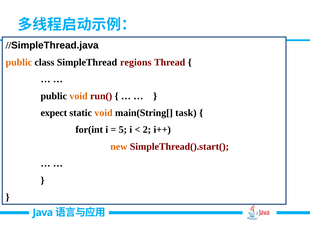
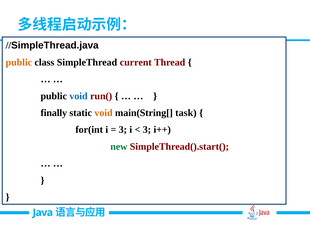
regions: regions -> current (136, 62)
void colour: orange -> blue (79, 96)
expect: expect -> finally (54, 113)
5: 5 -> 3 (123, 129)
2: 2 -> 3 (147, 129)
new colour: orange -> green (119, 146)
